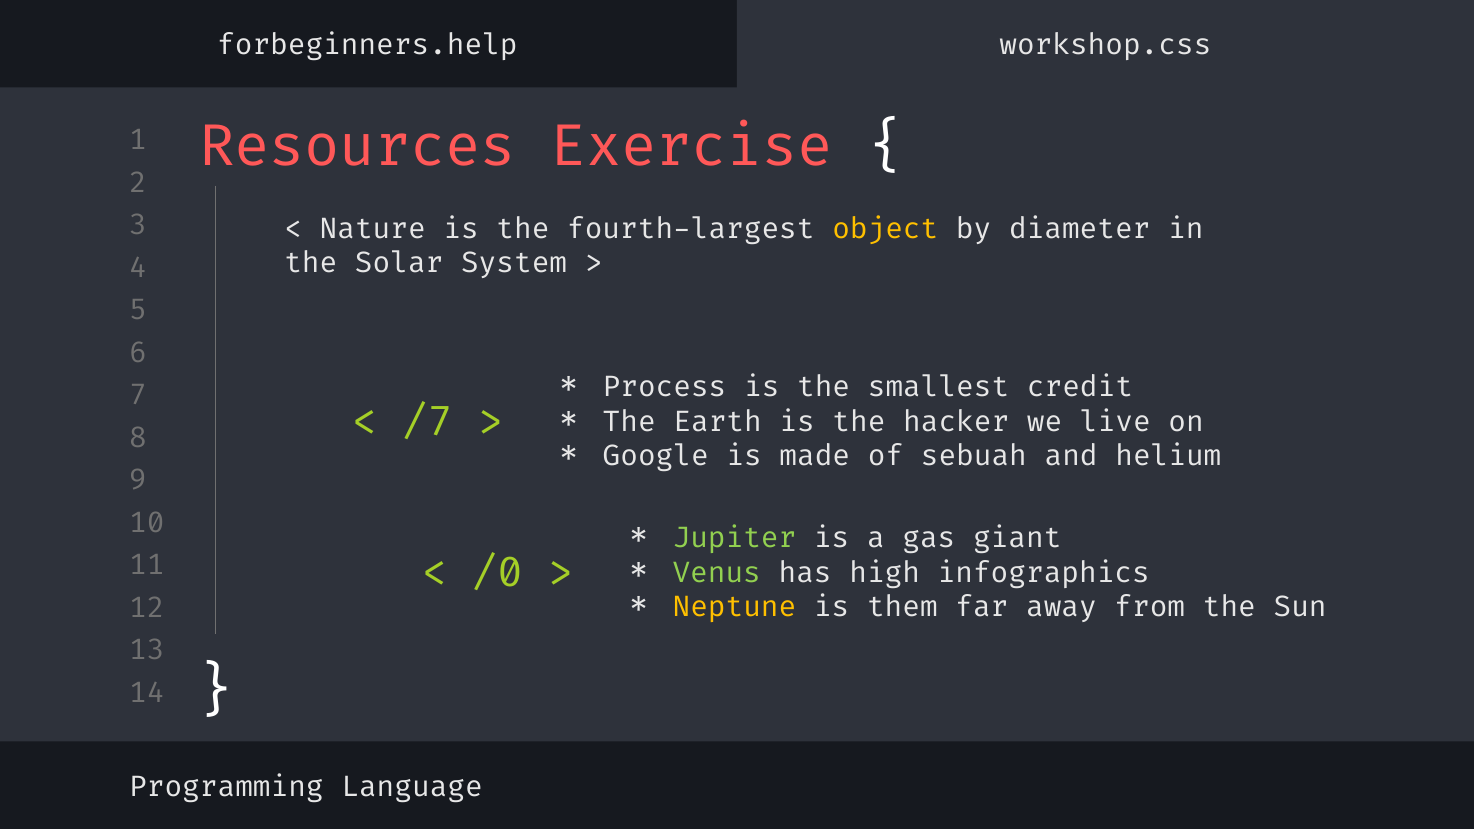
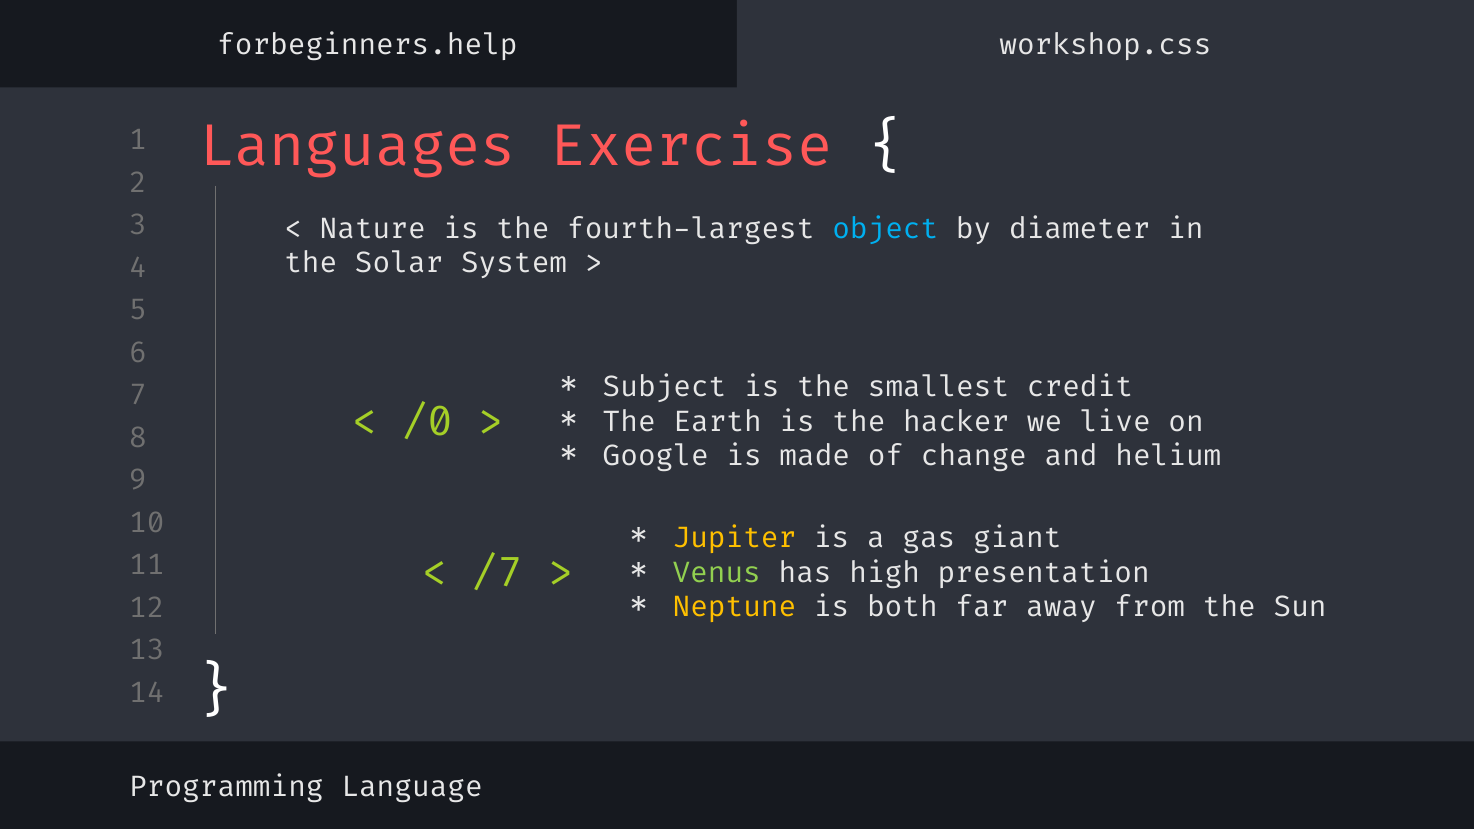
Resources: Resources -> Languages (358, 147)
object colour: yellow -> light blue (885, 229)
Process: Process -> Subject (665, 387)
/7: /7 -> /0 (427, 423)
sebuah: sebuah -> change (974, 456)
Jupiter colour: light green -> yellow (734, 538)
/0: /0 -> /7 (497, 574)
infographics: infographics -> presentation (1044, 573)
them: them -> both (902, 607)
